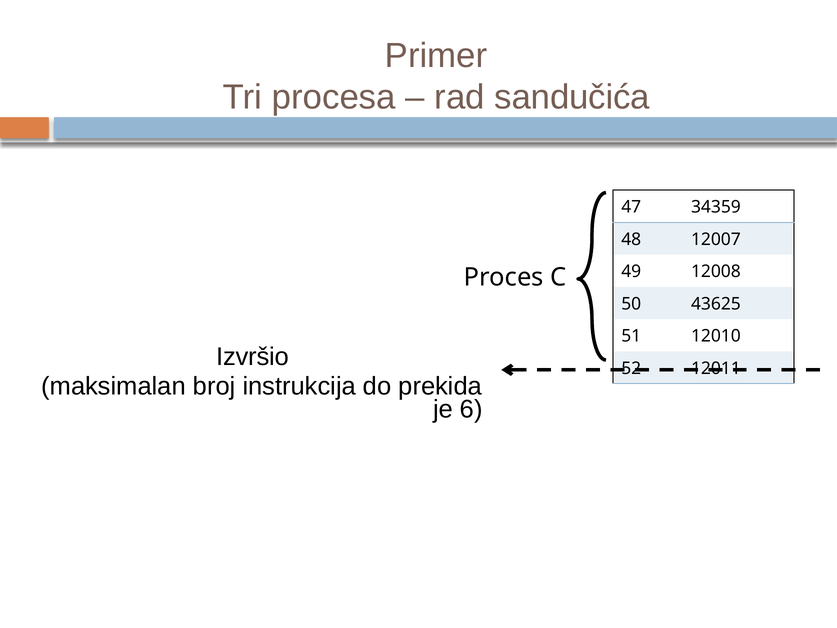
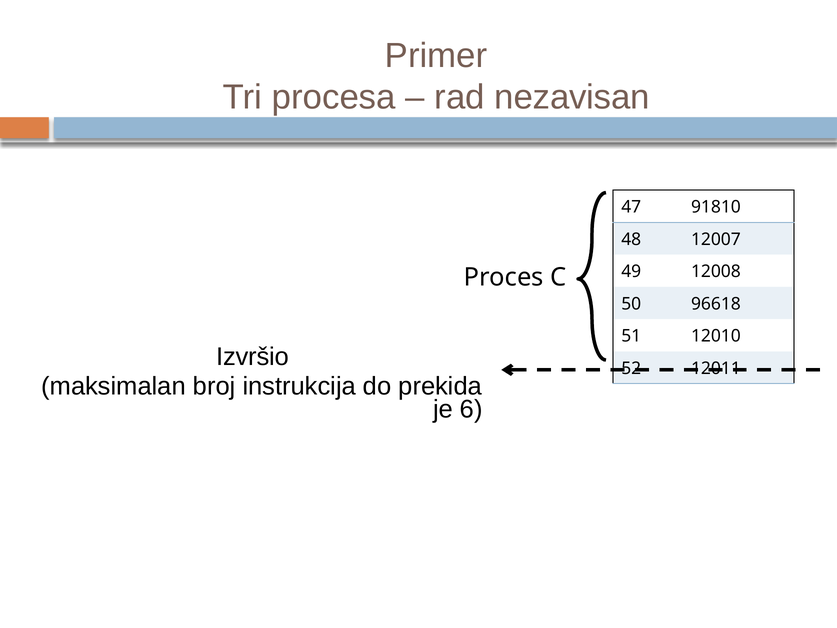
sandučića: sandučića -> nezavisan (572, 97)
34359: 34359 -> 91810 (716, 207)
43625: 43625 -> 96618 (716, 304)
